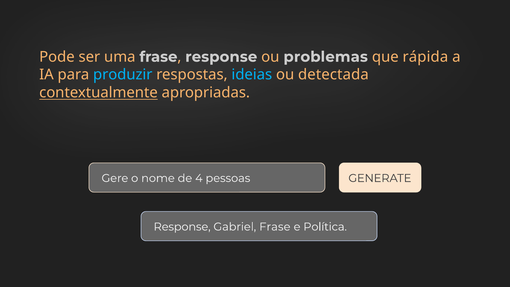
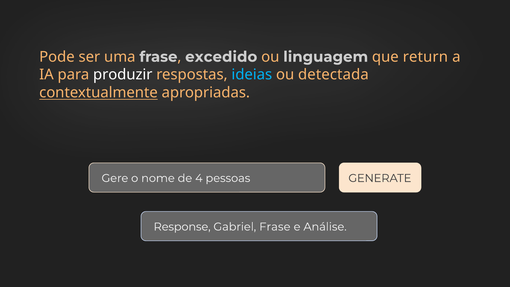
frase response: response -> excedido (221, 57)
problemas: problemas -> linguagem (326, 57)
rápida: rápida -> return (425, 57)
produzir colour: light blue -> white (123, 75)
Política: Política -> Análise (325, 227)
